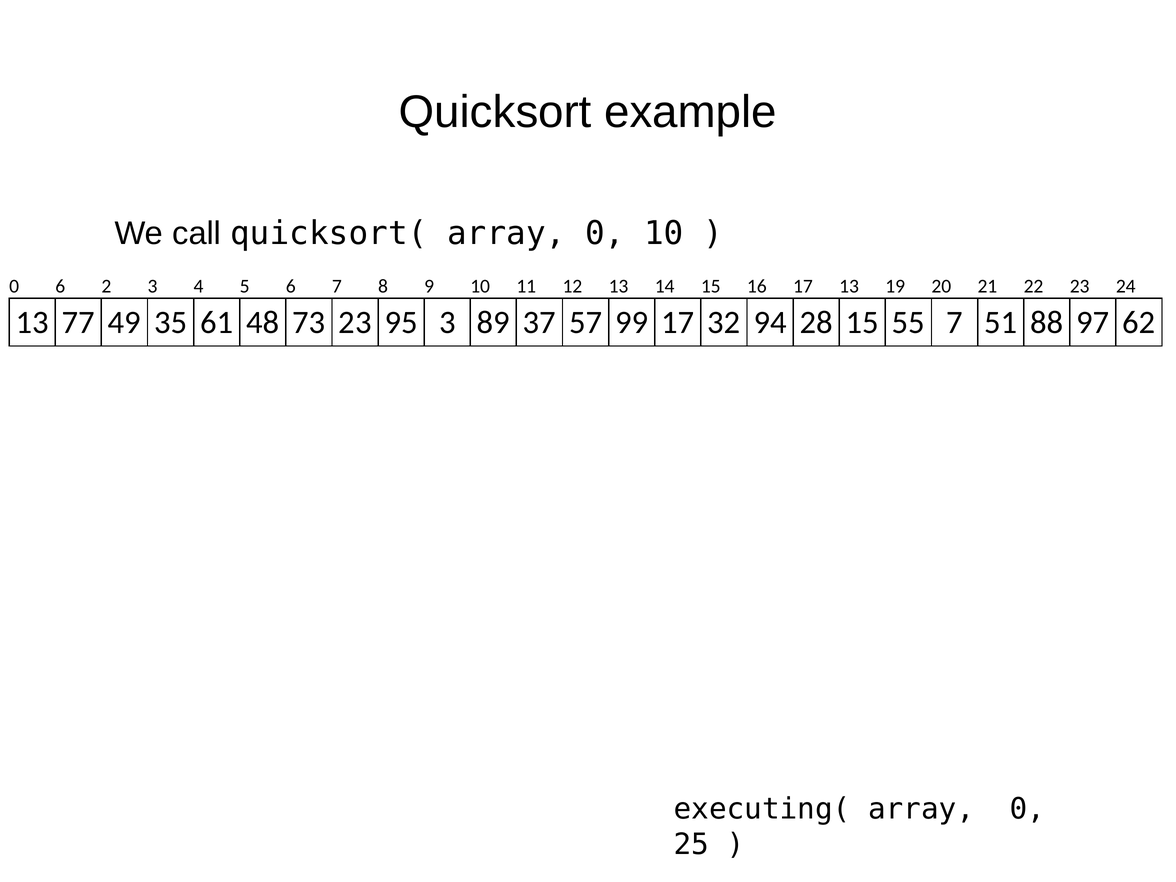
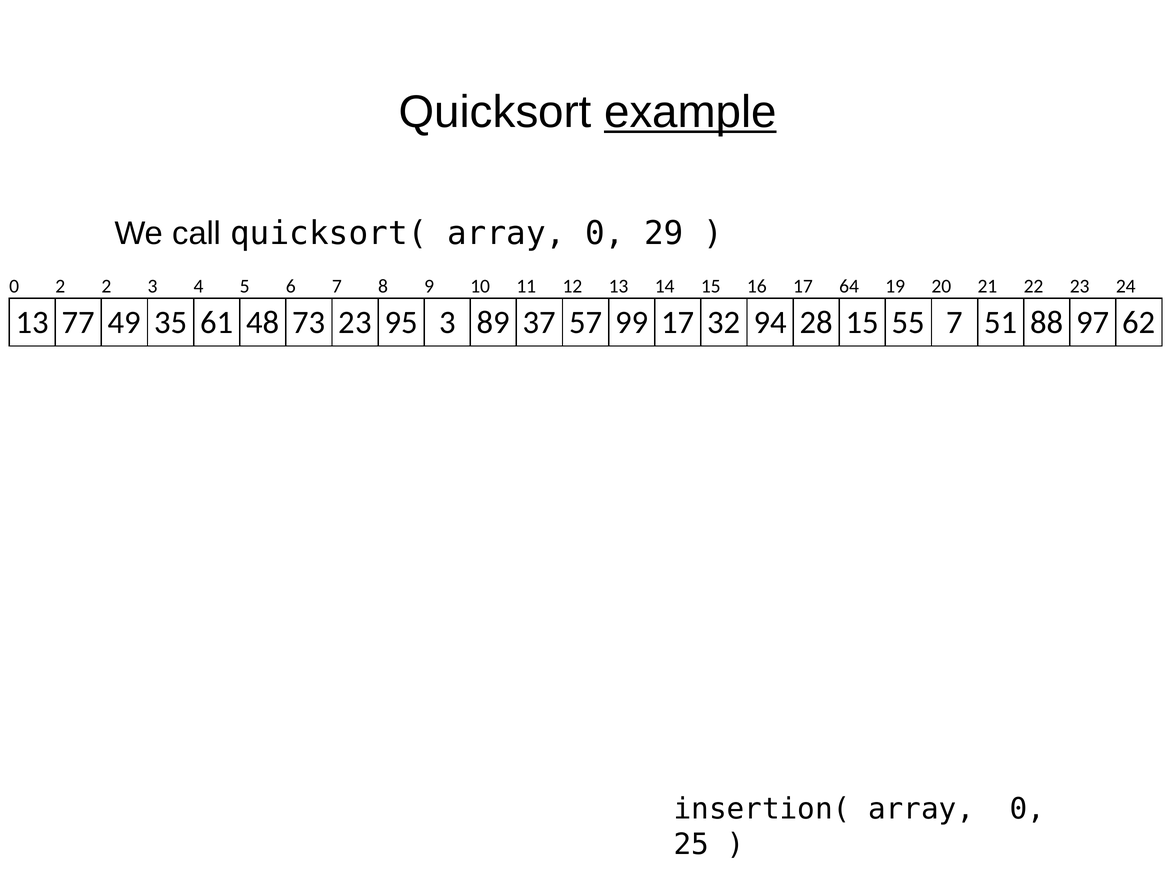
example underline: none -> present (690, 112)
0 10: 10 -> 29 (664, 234)
0 6: 6 -> 2 (60, 286)
17 13: 13 -> 64 (849, 286)
executing(: executing( -> insertion( (762, 809)
